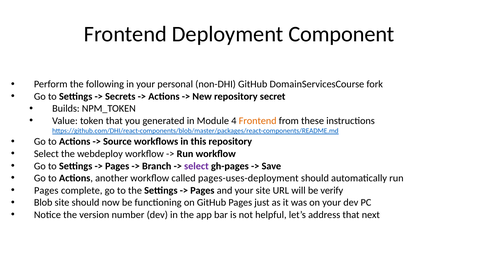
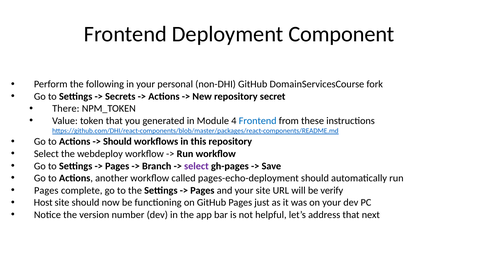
Builds: Builds -> There (66, 109)
Frontend colour: orange -> blue (258, 121)
Source: Source -> Should (117, 142)
pages-uses-deployment: pages-uses-deployment -> pages-echo-deployment (248, 179)
Blob: Blob -> Host (43, 203)
